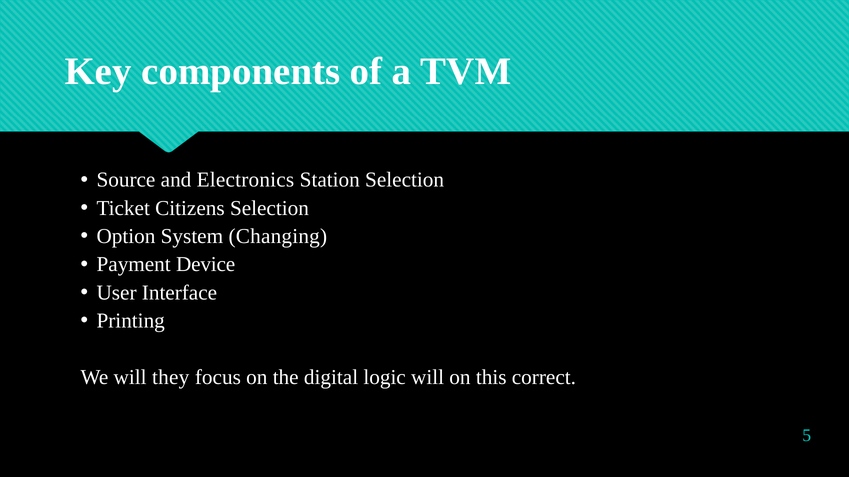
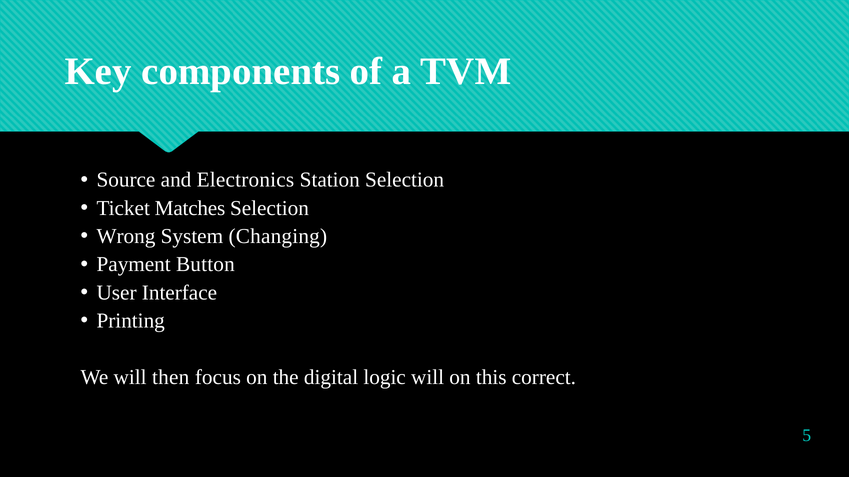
Citizens: Citizens -> Matches (190, 208)
Option: Option -> Wrong (126, 237)
Device: Device -> Button (205, 265)
they: they -> then (171, 378)
